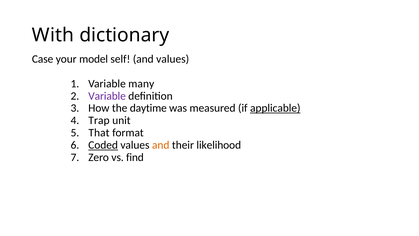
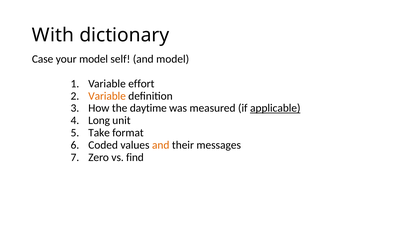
and values: values -> model (173, 59)
many: many -> effort (141, 84)
Variable colour: purple -> orange (107, 96)
Trap: Trap -> Long (99, 120)
That: That -> Take (99, 133)
Coded underline: present -> none (103, 145)
likelihood: likelihood -> messages (219, 145)
